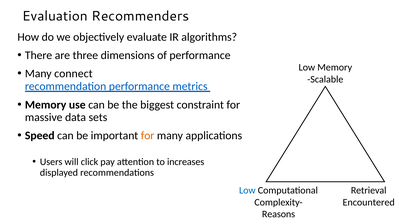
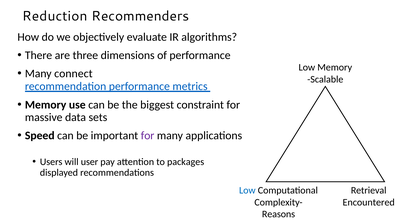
Evaluation: Evaluation -> Reduction (55, 16)
for colour: orange -> purple (148, 136)
click: click -> user (90, 162)
increases: increases -> packages (186, 162)
